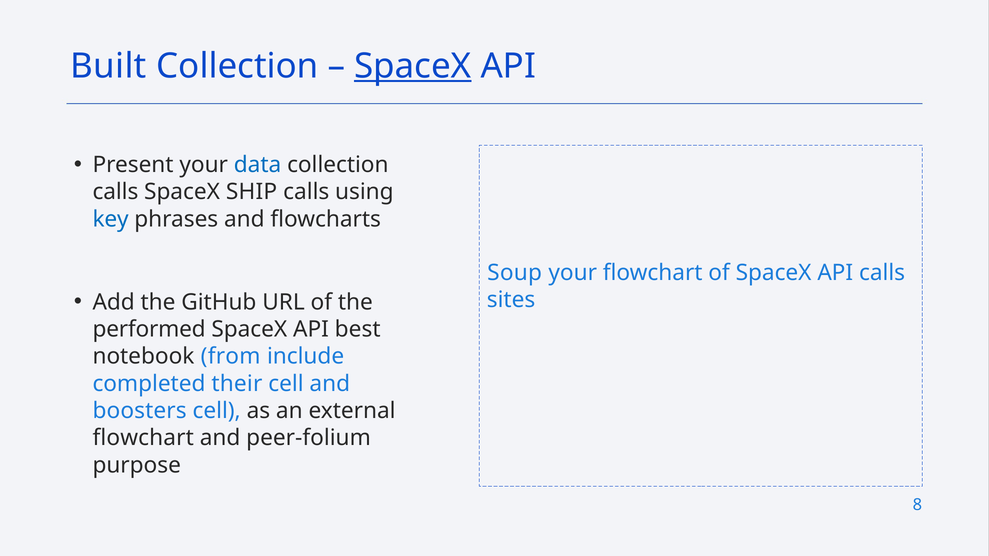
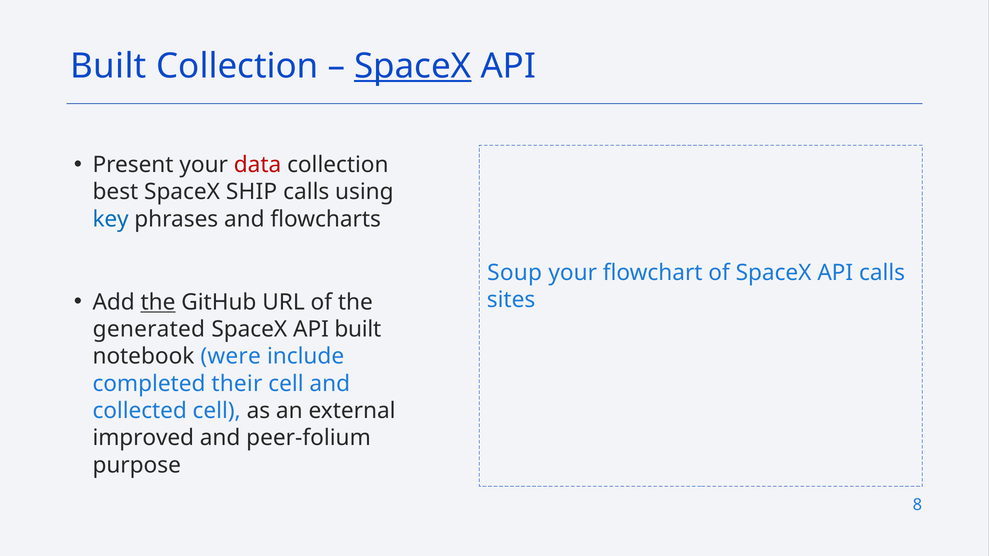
data colour: blue -> red (258, 165)
calls: calls -> best (115, 192)
the underline: none -> present (158, 302)
performed: performed -> generated (149, 330)
API best: best -> built (358, 330)
from: from -> were (231, 357)
boosters: boosters -> collected (140, 411)
flowchart: flowchart -> improved (143, 438)
